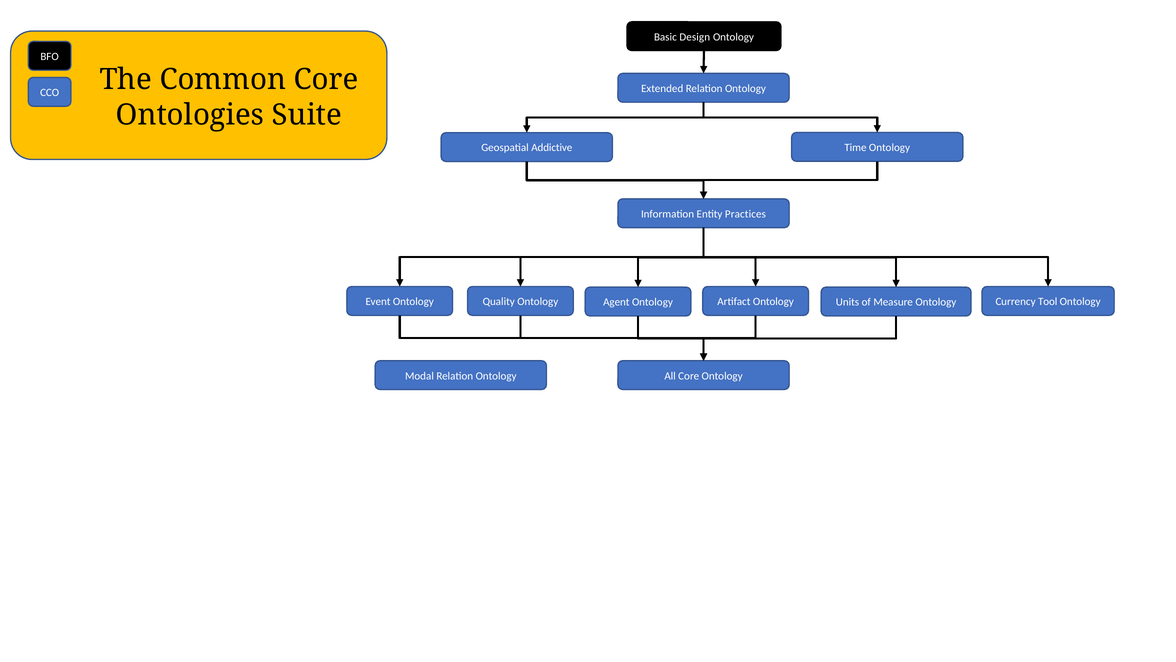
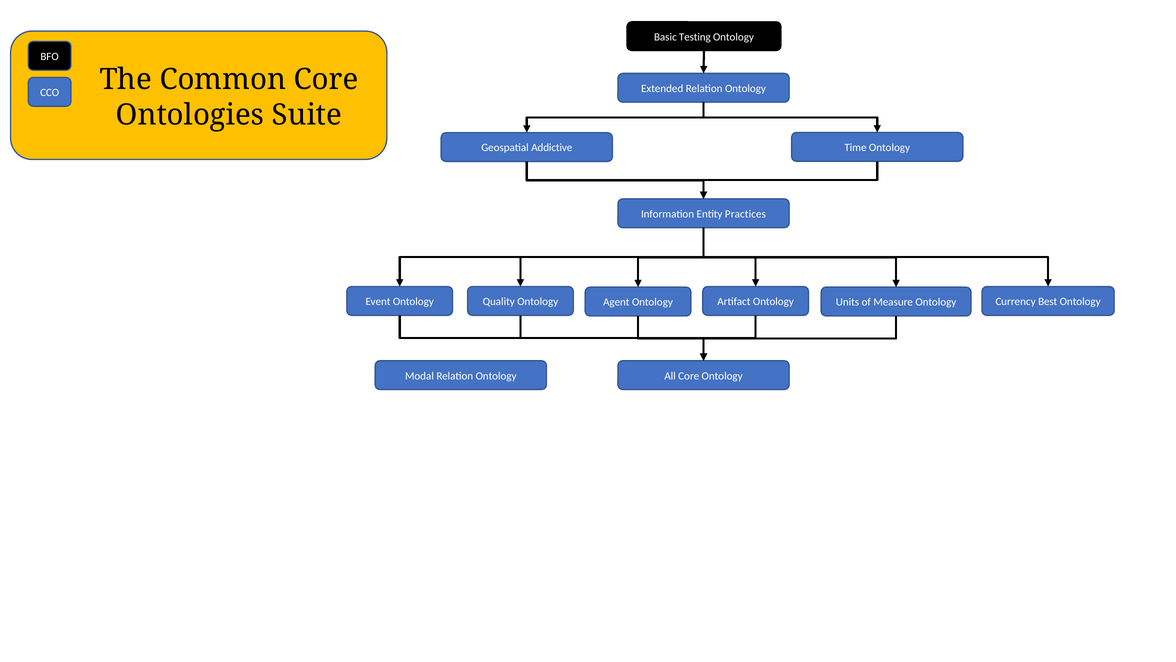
Design: Design -> Testing (695, 37)
Tool: Tool -> Best (1048, 301)
